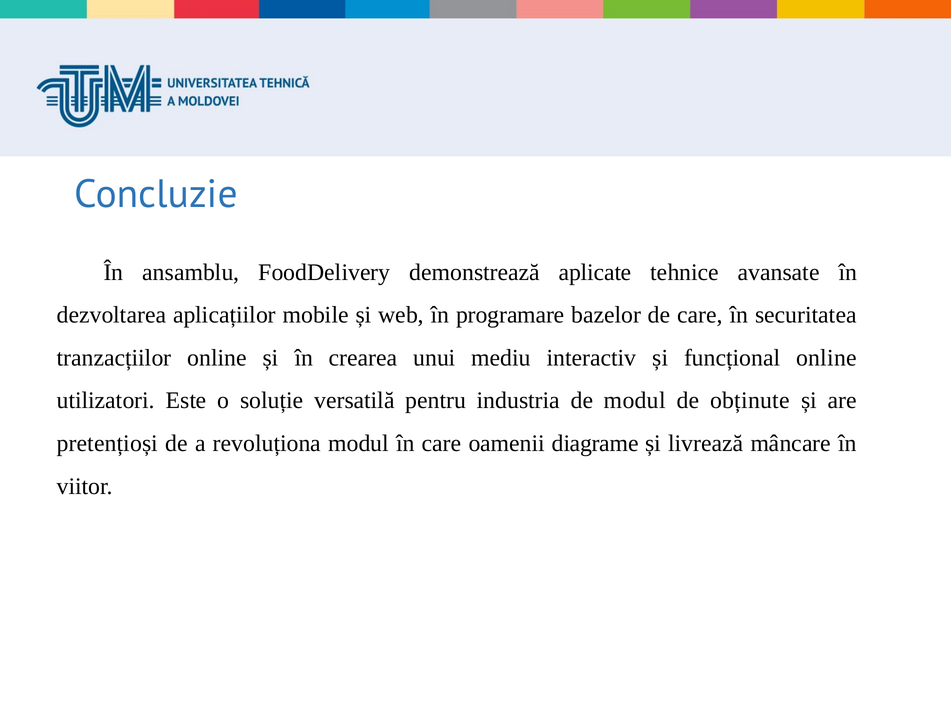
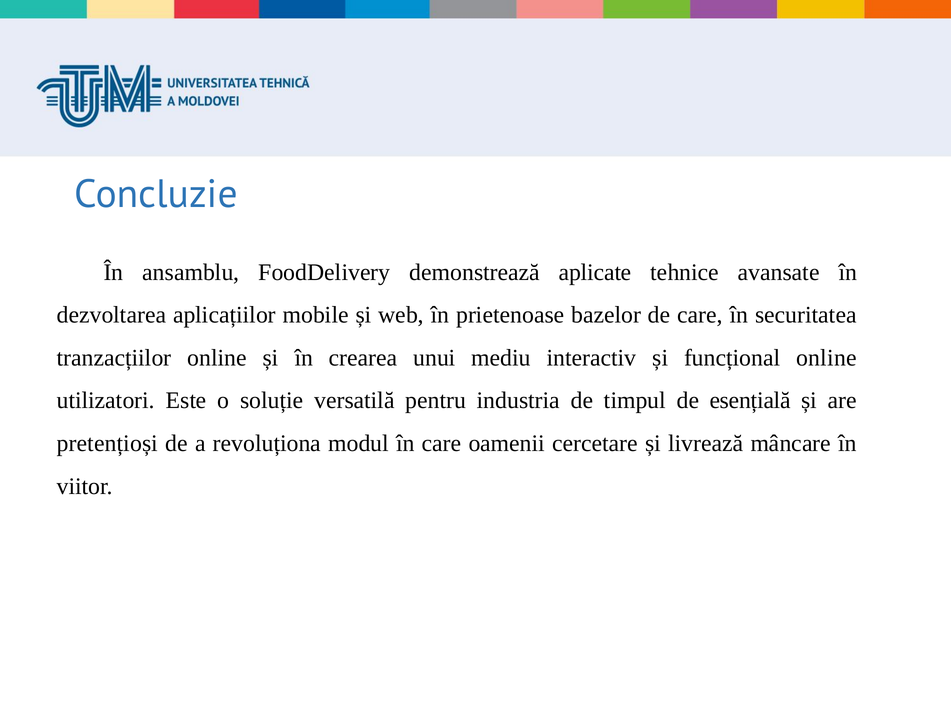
programare: programare -> prietenoase (510, 315)
de modul: modul -> timpul (635, 401)
obținute: obținute -> esențială (750, 401)
diagrame: diagrame -> cercetare (595, 444)
